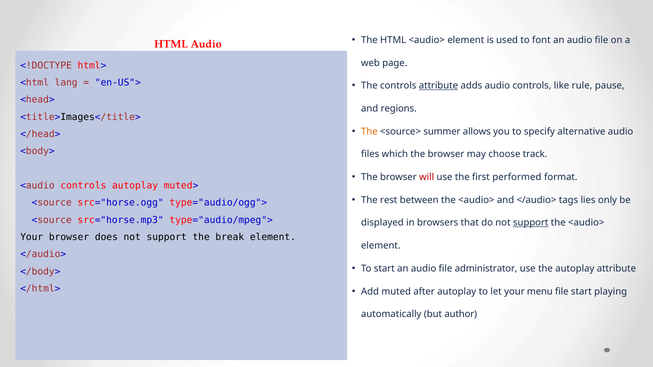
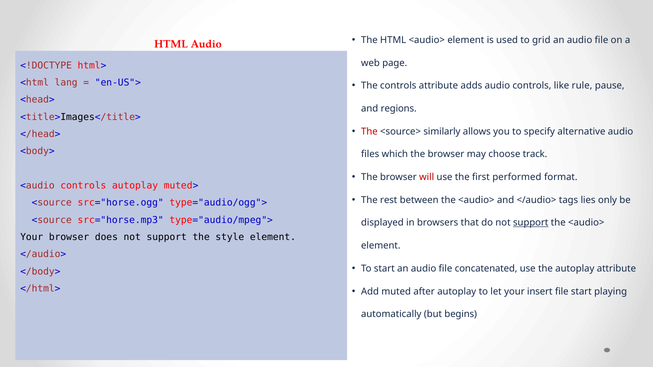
font: font -> grid (541, 40)
attribute underline: present -> none (438, 86)
The colour: orange -> red (369, 132)
summer: summer -> similarly (442, 132)
break: break -> style (230, 237)
administrator: administrator -> concatenated (486, 269)
menu: menu -> insert (540, 292)
author: author -> begins (461, 314)
